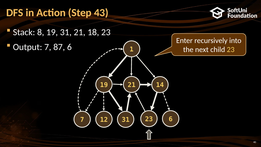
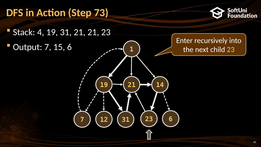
43: 43 -> 73 (101, 13)
8: 8 -> 4 (41, 32)
21 18: 18 -> 21 (93, 32)
87: 87 -> 15 (59, 47)
